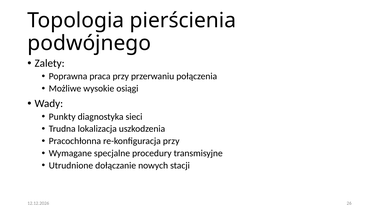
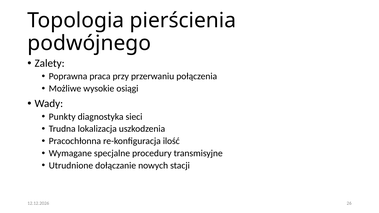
re-konfiguracja przy: przy -> ilość (171, 141)
